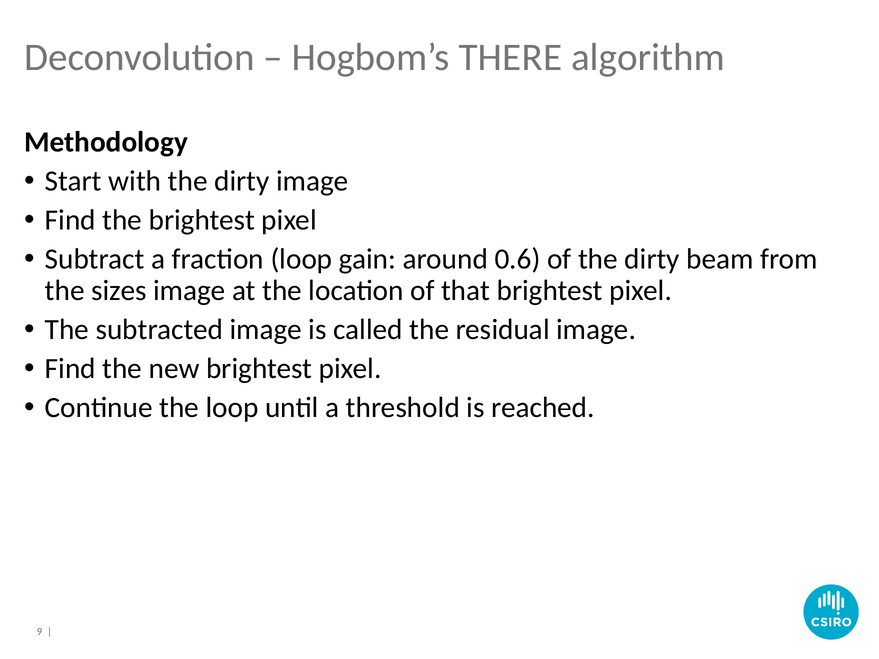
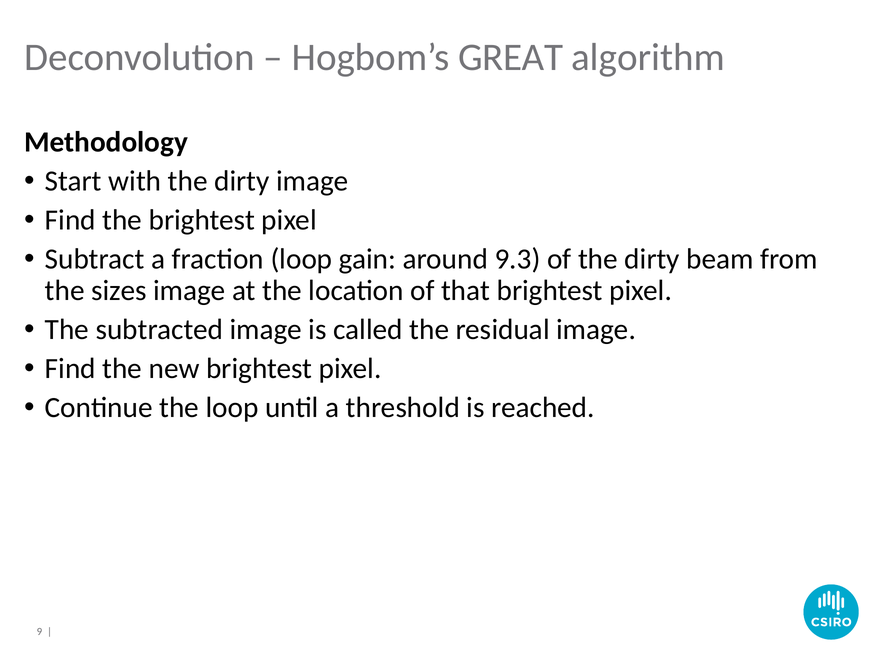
THERE: THERE -> GREAT (511, 57)
0.6: 0.6 -> 9.3 (518, 259)
